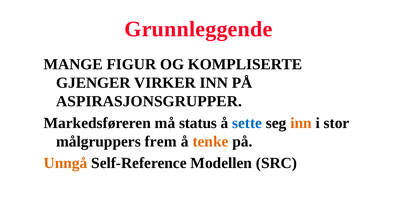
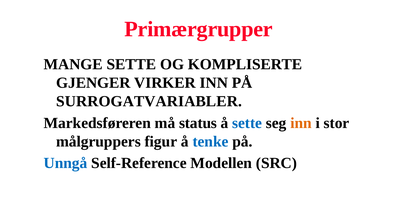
Grunnleggende: Grunnleggende -> Primærgrupper (199, 29)
MANGE FIGUR: FIGUR -> SETTE (131, 64)
ASPIRASJONSGRUPPER: ASPIRASJONSGRUPPER -> SURROGATVARIABLER (149, 102)
frem: frem -> figur (161, 142)
tenke colour: orange -> blue (210, 142)
Unngå colour: orange -> blue (66, 163)
